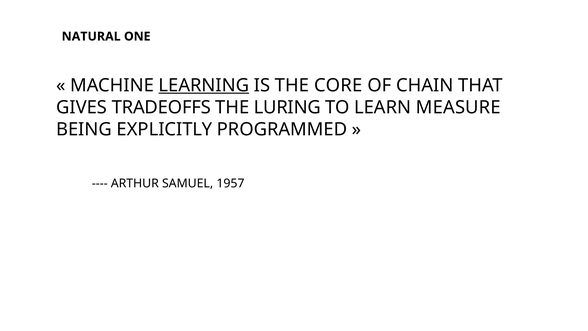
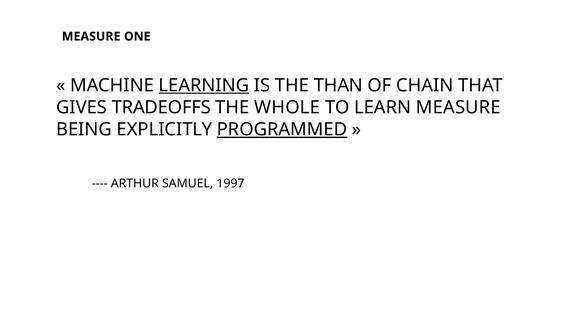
NATURAL: NATURAL -> MEASURE (91, 36)
CORE: CORE -> THAN (338, 85)
LURING: LURING -> WHOLE (287, 107)
PROGRAMMED underline: none -> present (282, 129)
1957: 1957 -> 1997 (230, 183)
